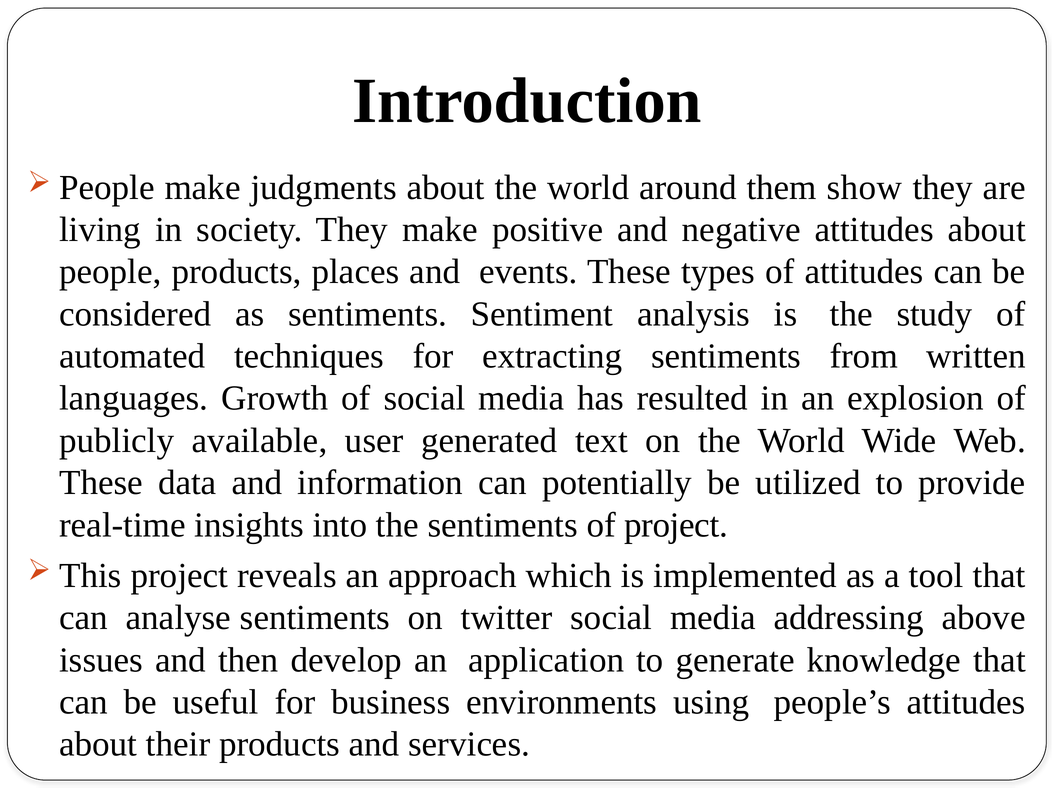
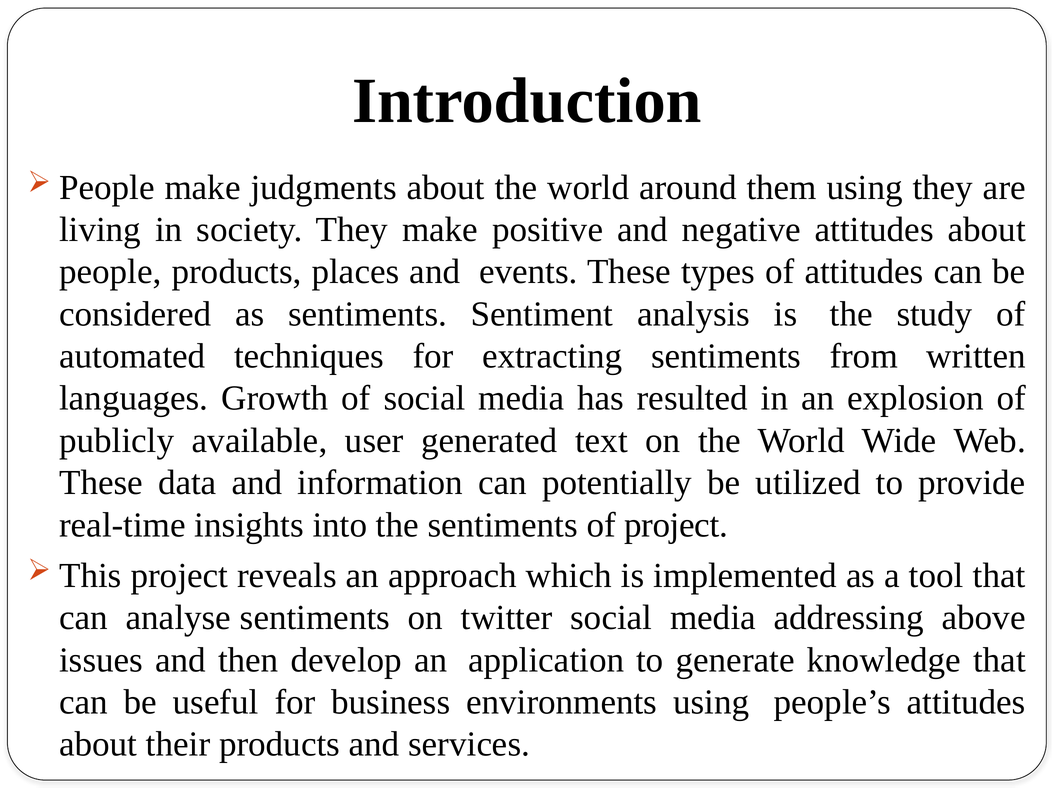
them show: show -> using (865, 187)
